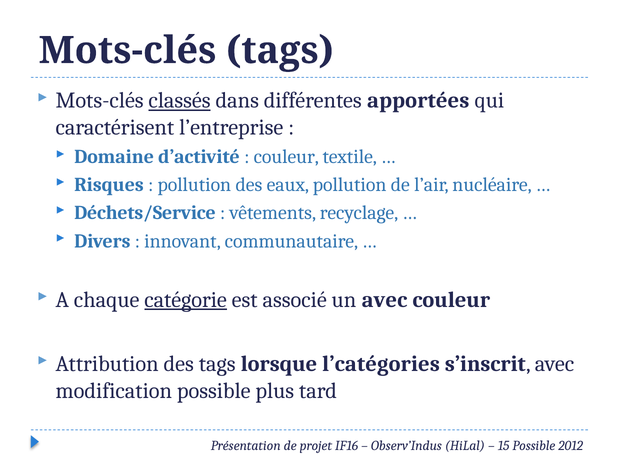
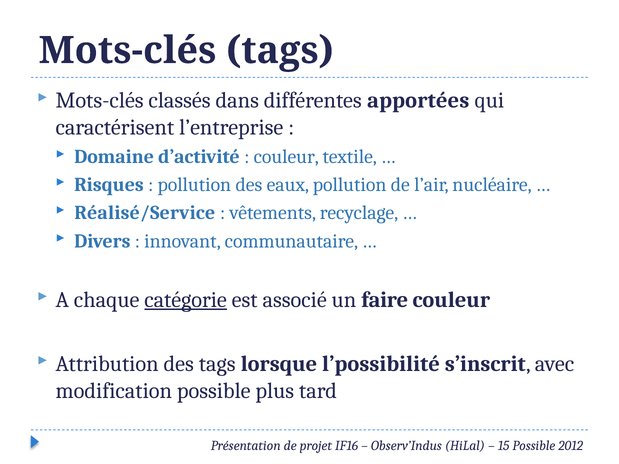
classés underline: present -> none (180, 101)
Déchets/Service: Déchets/Service -> Réalisé/Service (145, 213)
un avec: avec -> faire (385, 300)
l’catégories: l’catégories -> l’possibilité (381, 364)
